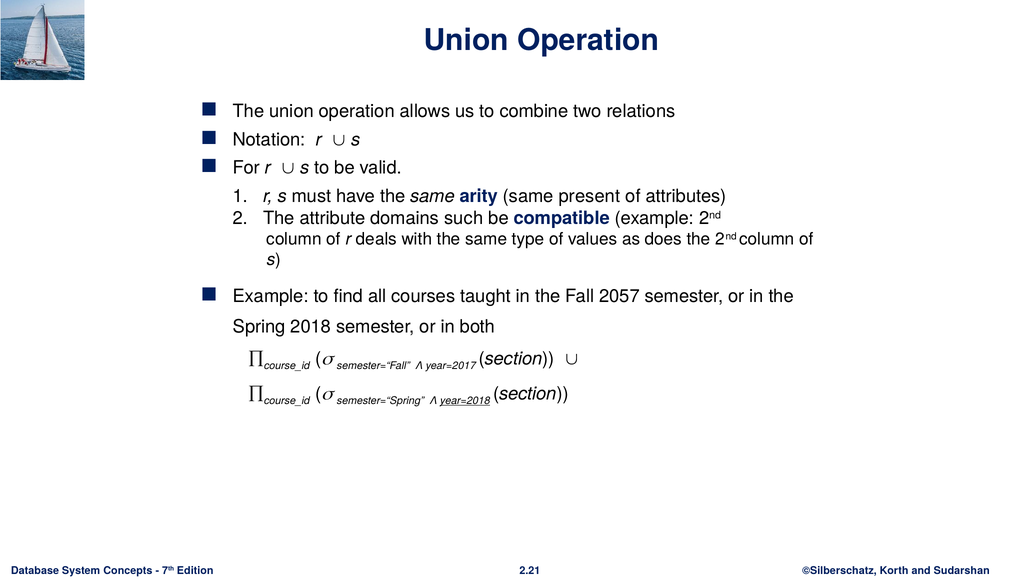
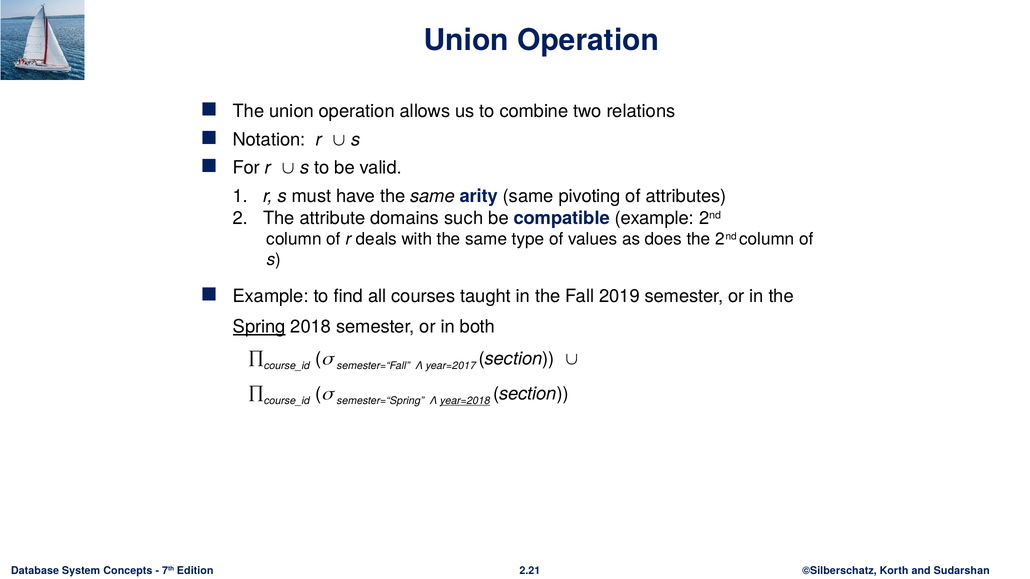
present: present -> pivoting (590, 196)
2057: 2057 -> 2019 (619, 296)
Spring underline: none -> present (259, 327)
